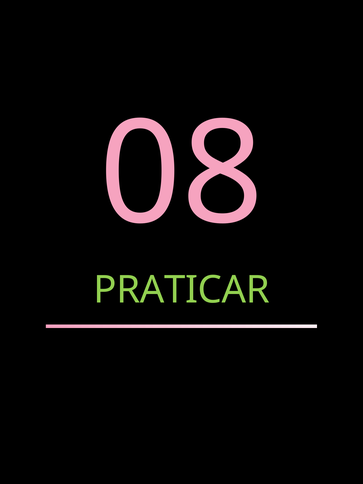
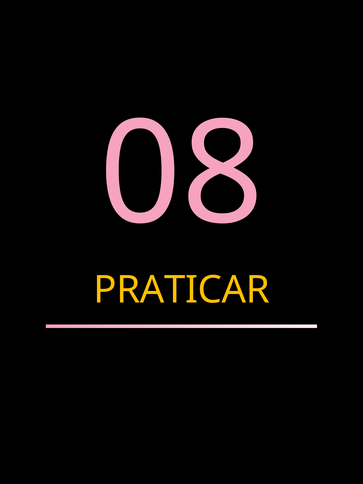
PRATICAR colour: light green -> yellow (182, 290)
